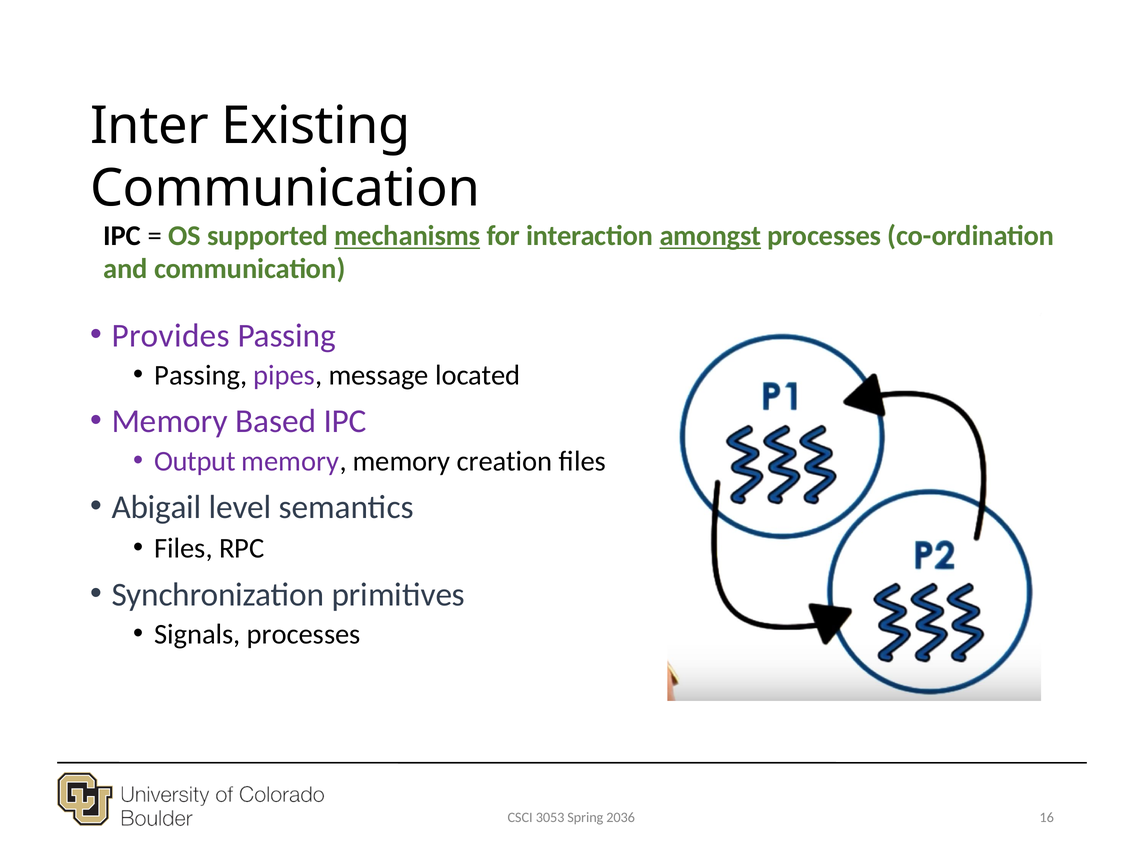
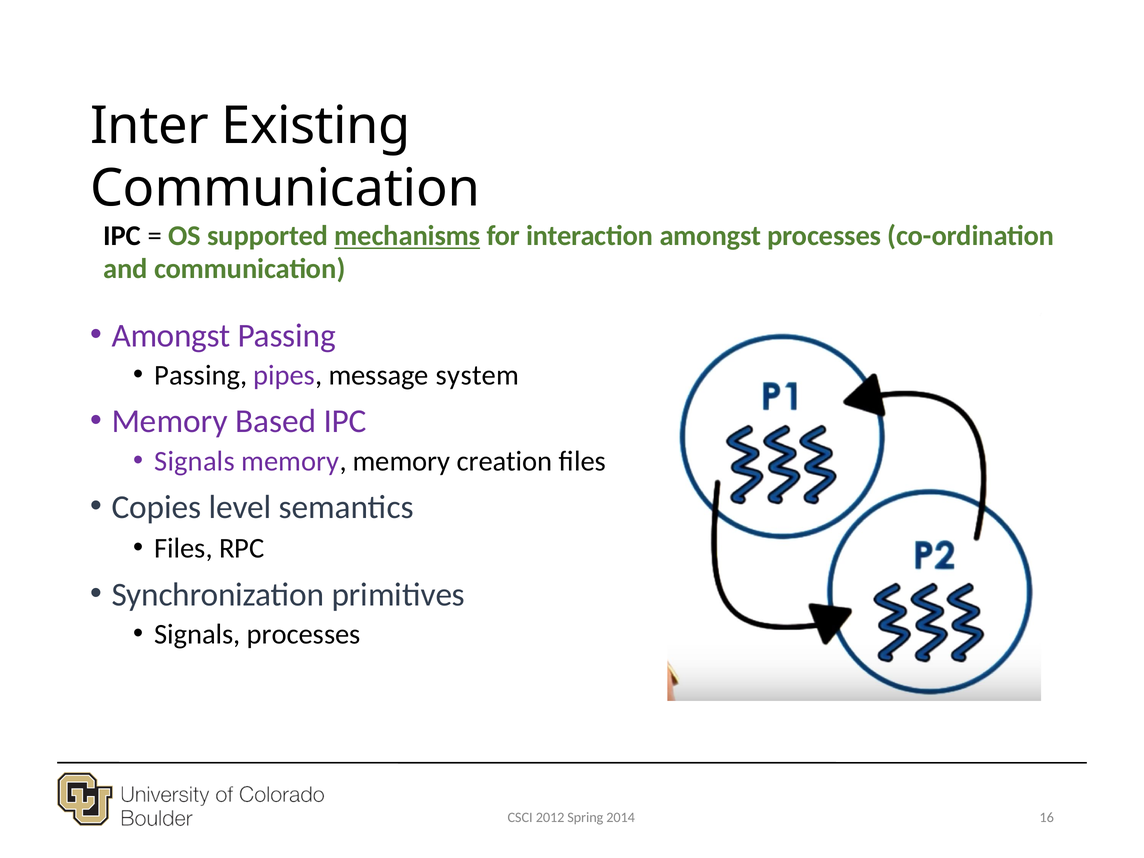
amongst underline: present -> none (710, 236)
Provides: Provides -> Amongst (171, 336)
located: located -> system (478, 375)
Output: Output -> Signals (195, 461)
Abigail: Abigail -> Copies (156, 507)
3053: 3053 -> 2012 (550, 817)
2036: 2036 -> 2014 (621, 817)
